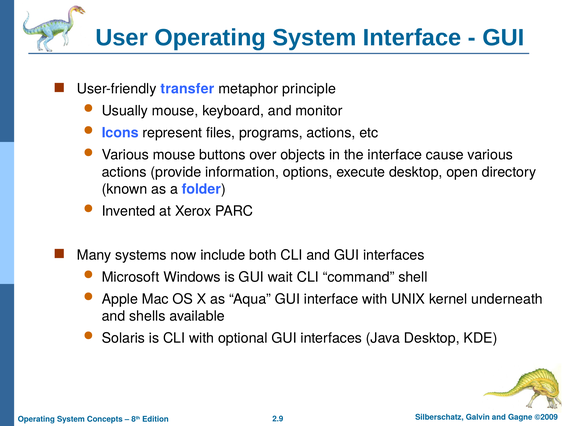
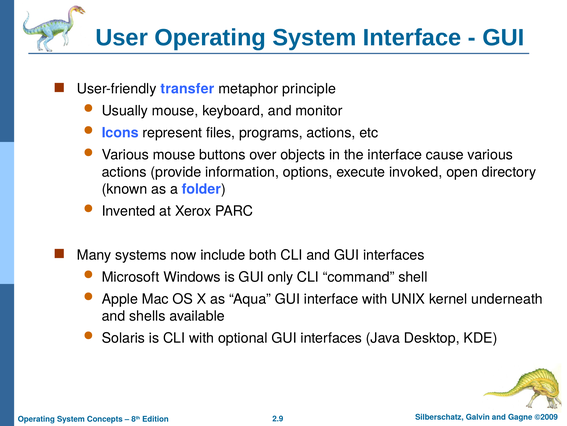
execute desktop: desktop -> invoked (416, 172)
wait: wait -> only (280, 277)
